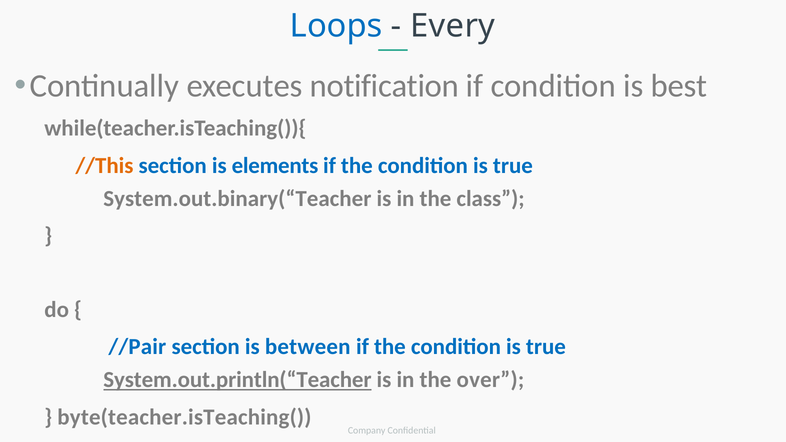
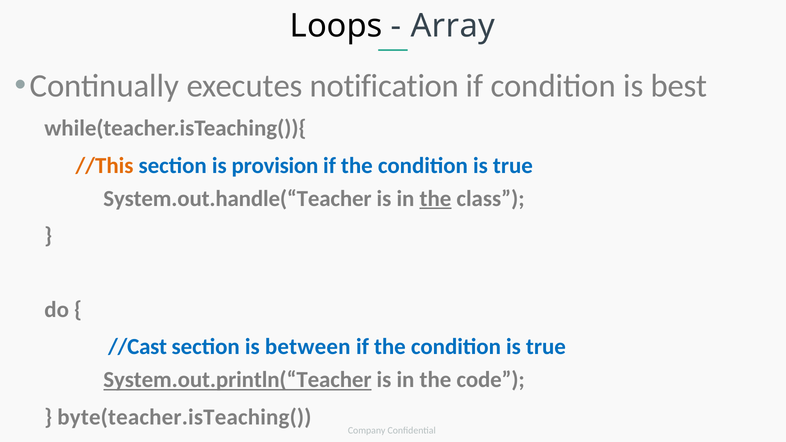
Loops colour: blue -> black (336, 26)
Every: Every -> Array (453, 26)
elements: elements -> provision (275, 166)
System.out.binary(“Teacher: System.out.binary(“Teacher -> System.out.handle(“Teacher (237, 199)
the underline: none -> present (435, 199)
//Pair: //Pair -> //Cast (138, 347)
over: over -> code (491, 380)
